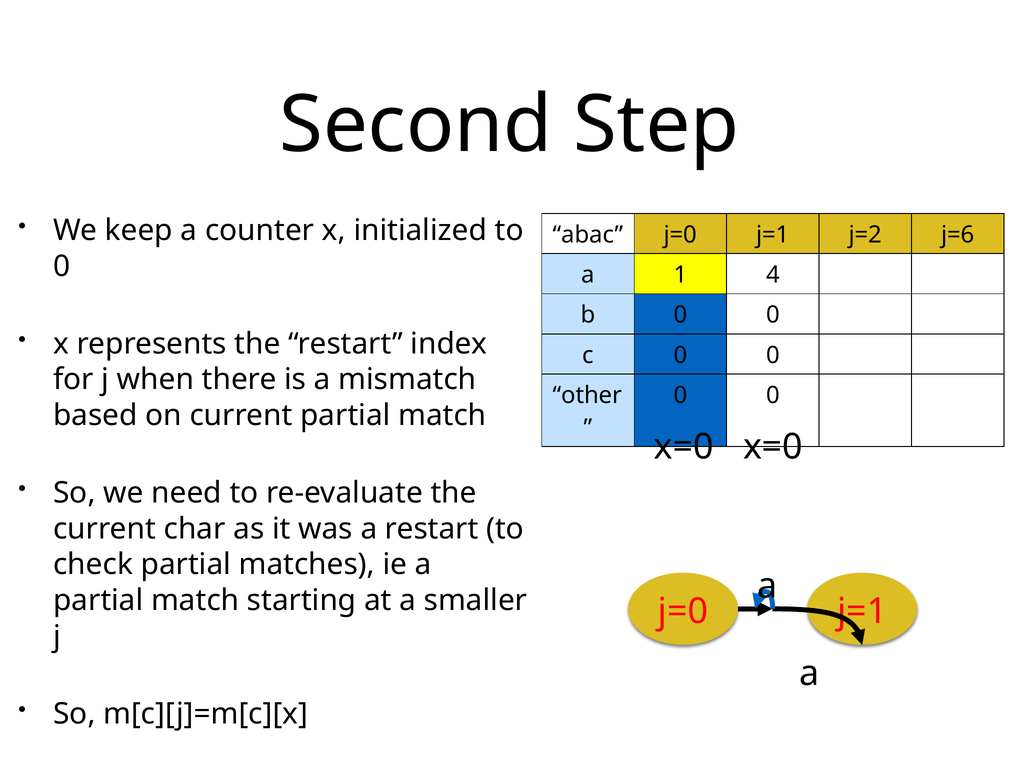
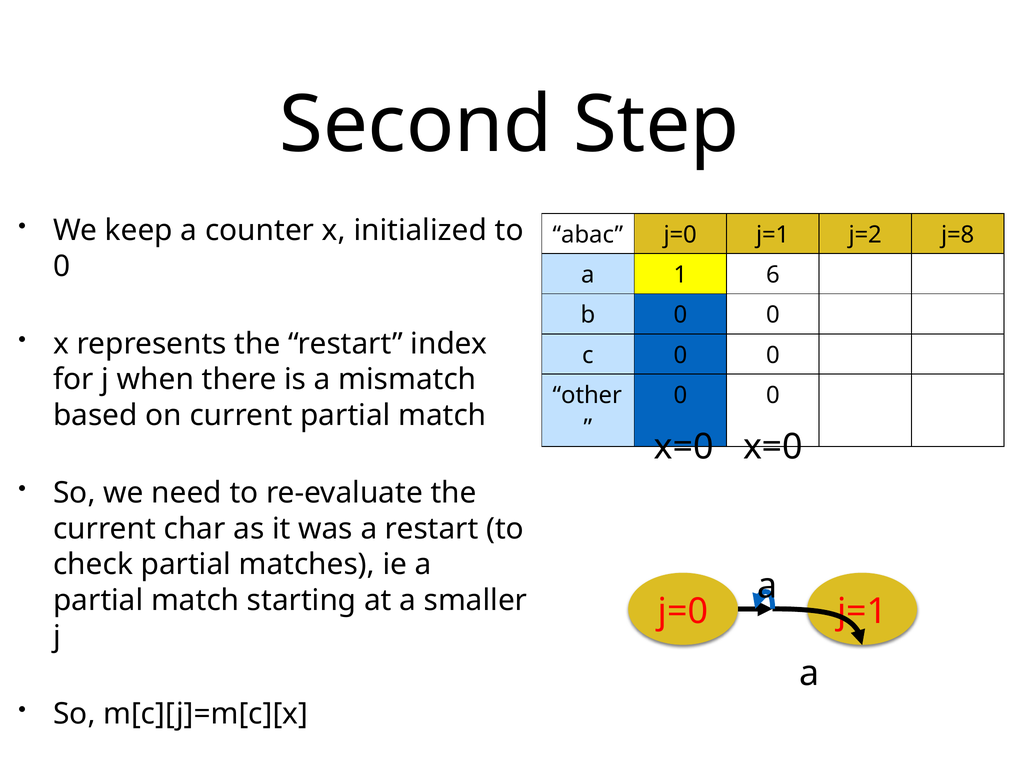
j=6: j=6 -> j=8 (958, 235)
4: 4 -> 6 (773, 275)
